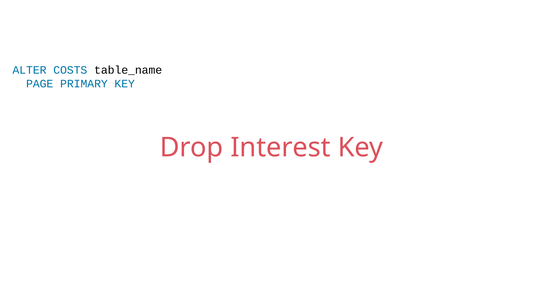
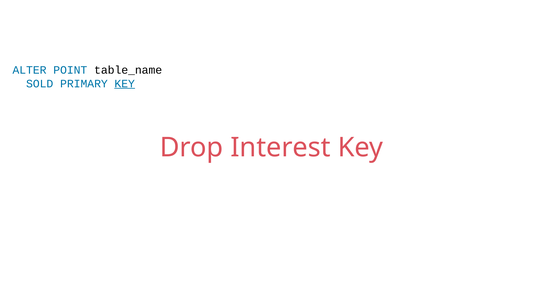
COSTS: COSTS -> POINT (70, 70)
PAGE: PAGE -> SOLD (40, 83)
KEY underline: none -> present (125, 83)
